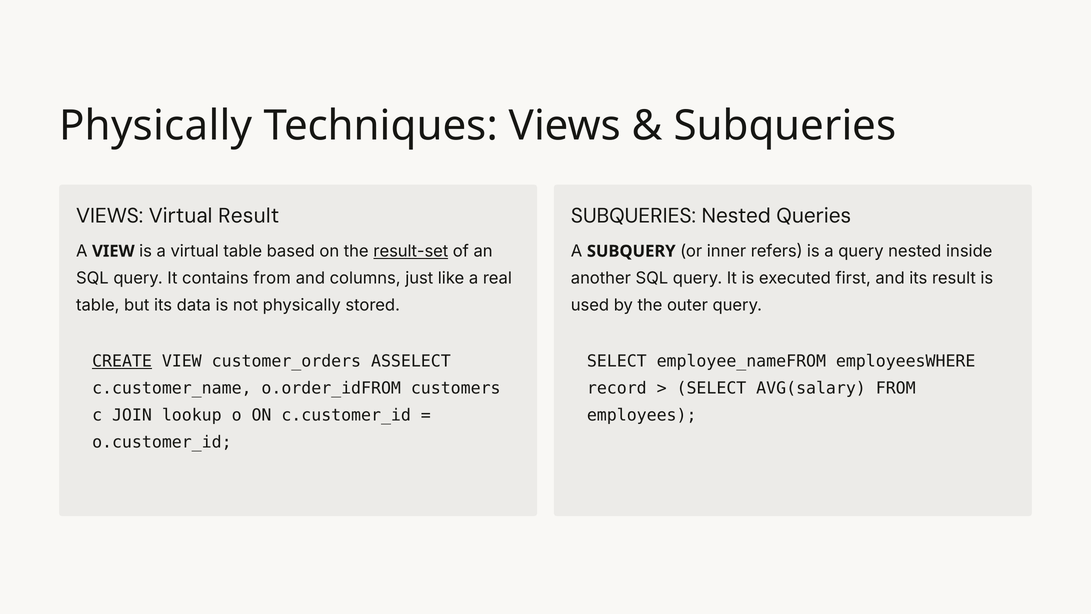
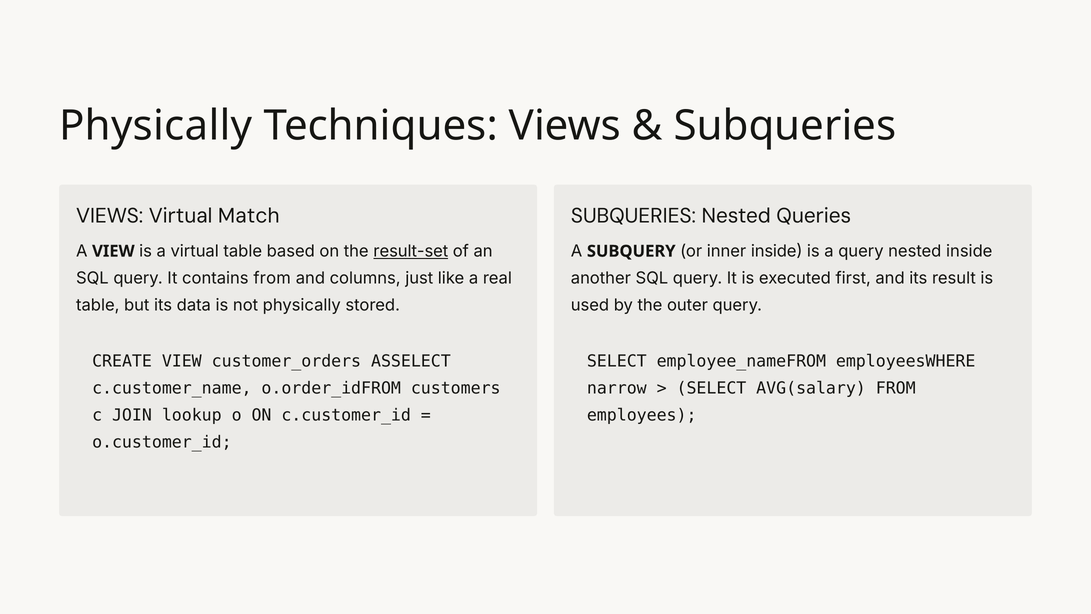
Virtual Result: Result -> Match (249, 216)
inner refers: refers -> inside (777, 251)
CREATE underline: present -> none (122, 361)
record: record -> narrow (617, 388)
